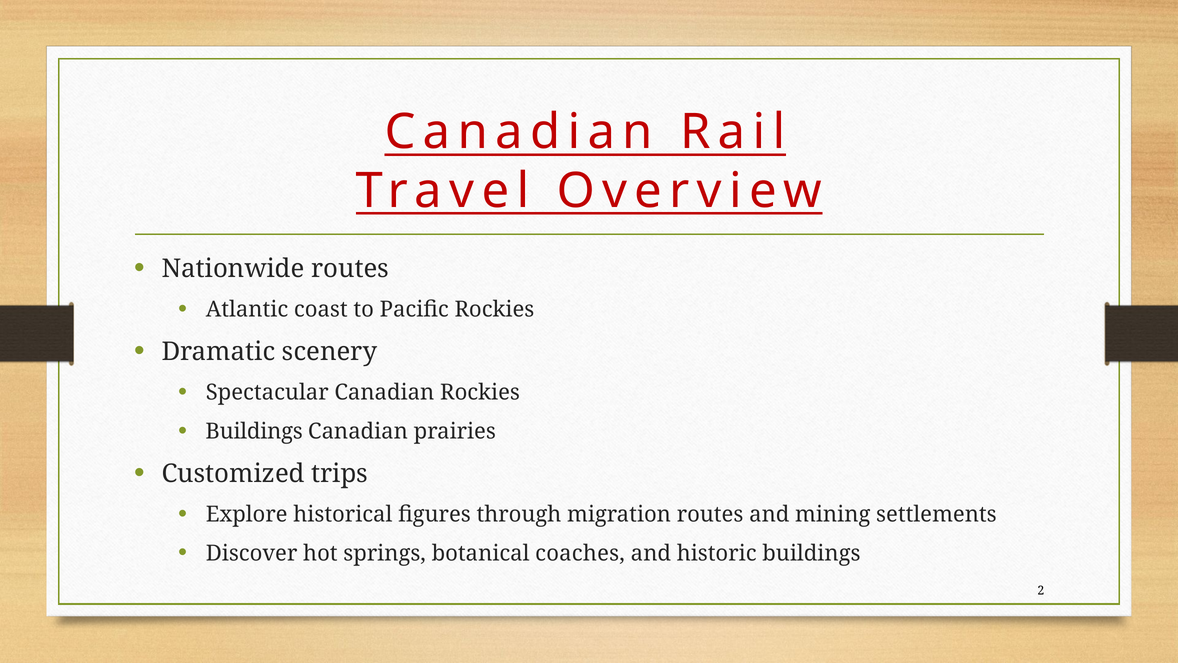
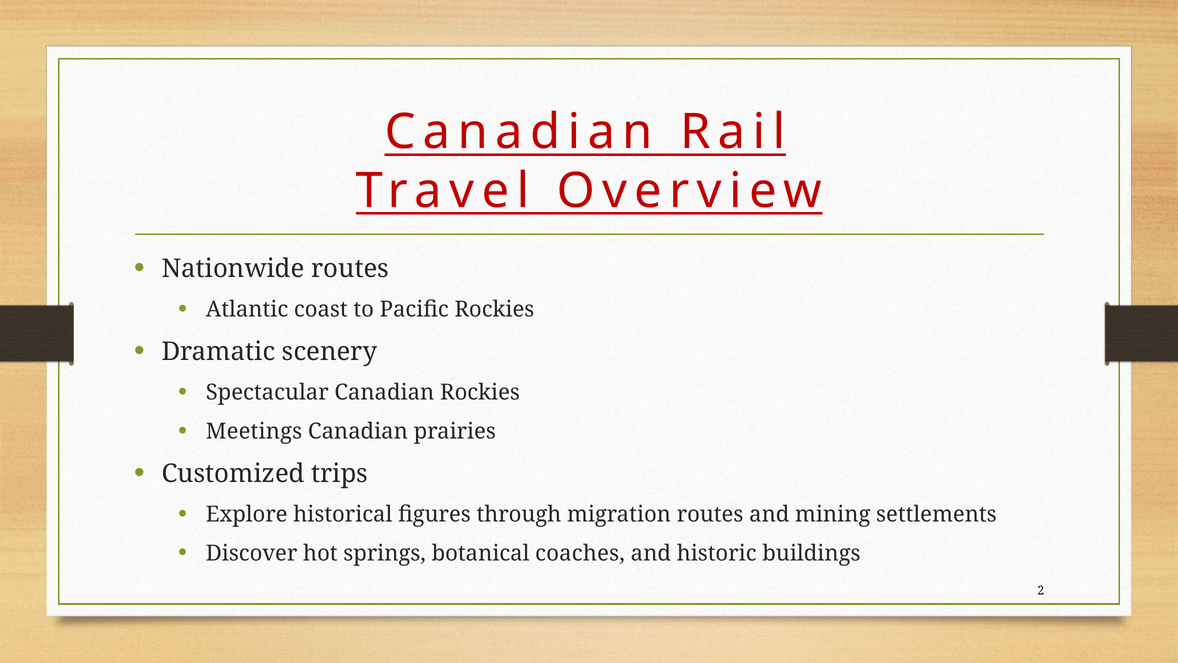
Buildings: Buildings -> Meetings (254, 431)
